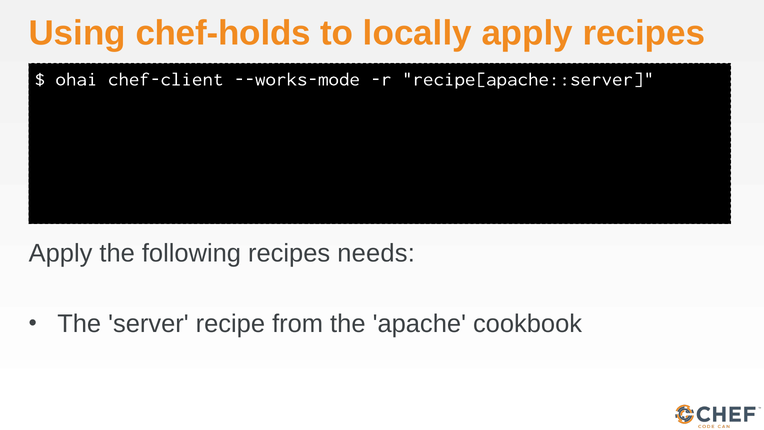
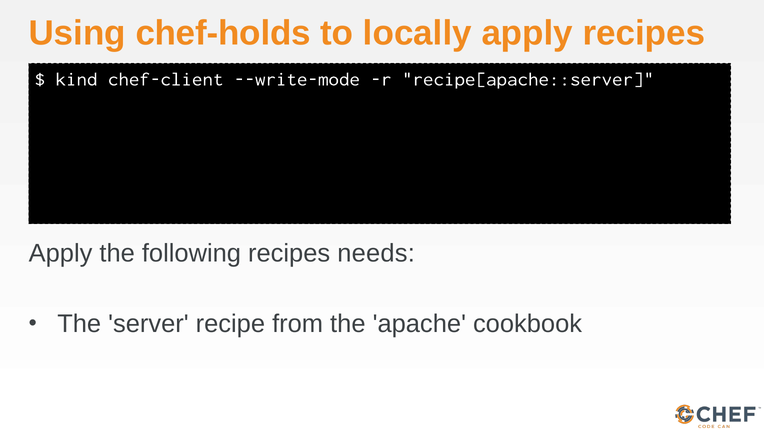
ohai: ohai -> kind (76, 79)
--works-mode: --works-mode -> --write-mode (297, 79)
